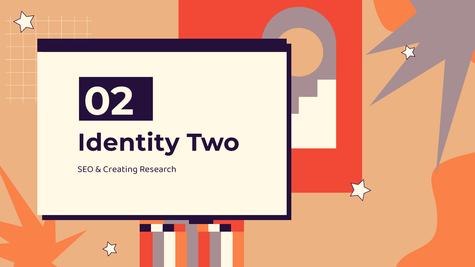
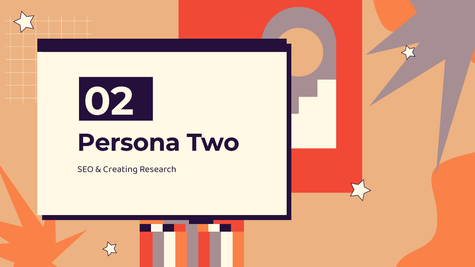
Identity: Identity -> Persona (129, 143)
